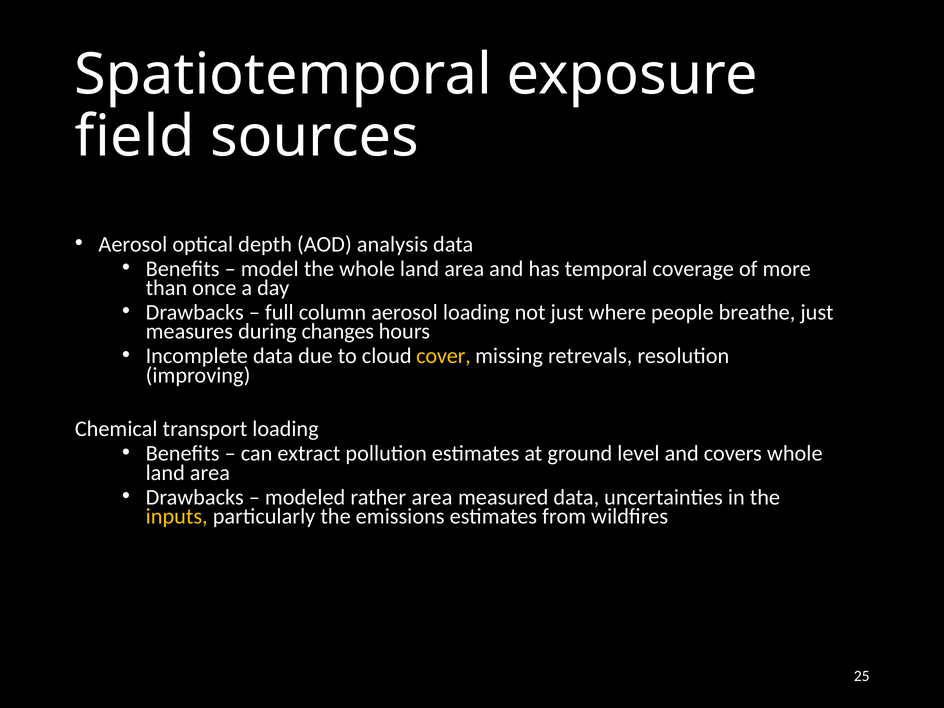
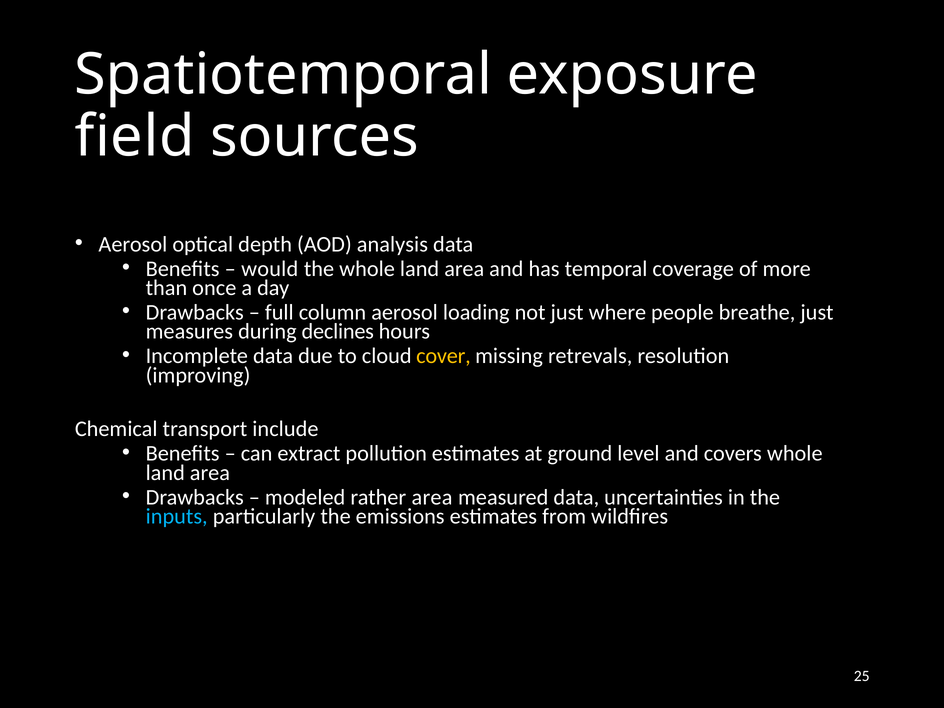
model: model -> would (270, 269)
changes: changes -> declines (338, 332)
transport loading: loading -> include (285, 429)
inputs colour: yellow -> light blue (177, 516)
